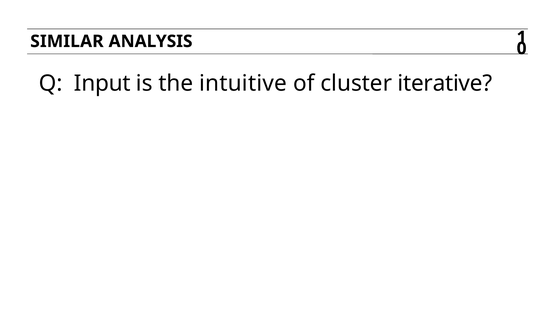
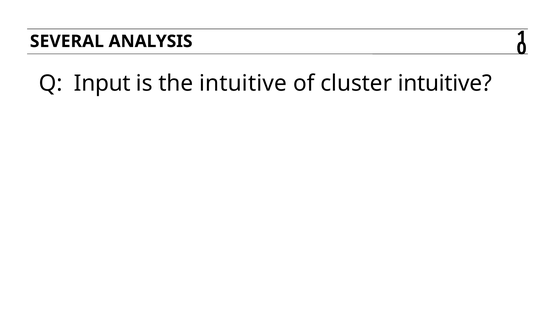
SIMILAR: SIMILAR -> SEVERAL (67, 41)
cluster iterative: iterative -> intuitive (445, 83)
